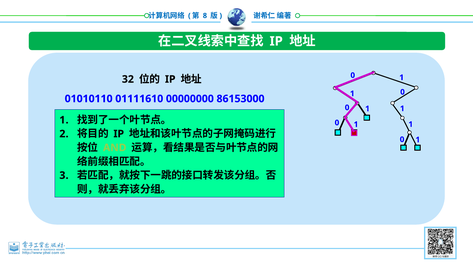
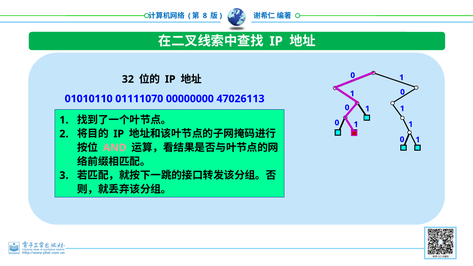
01111610: 01111610 -> 01111070 (139, 99)
86153000: 86153000 -> 47026113 (241, 99)
AND colour: light green -> pink (115, 148)
